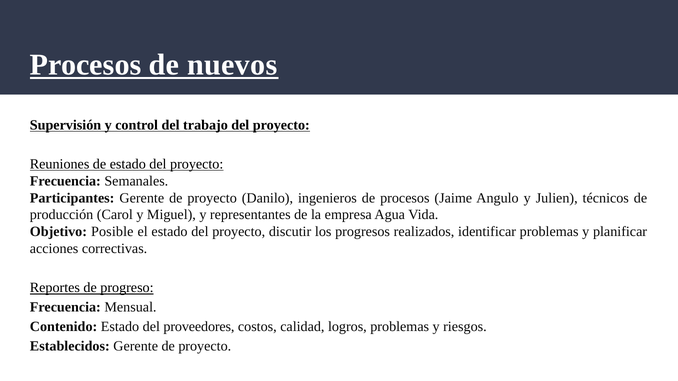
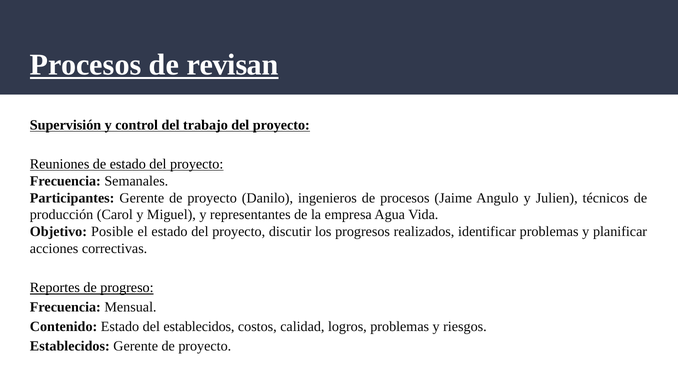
nuevos: nuevos -> revisan (233, 65)
del proveedores: proveedores -> establecidos (199, 327)
